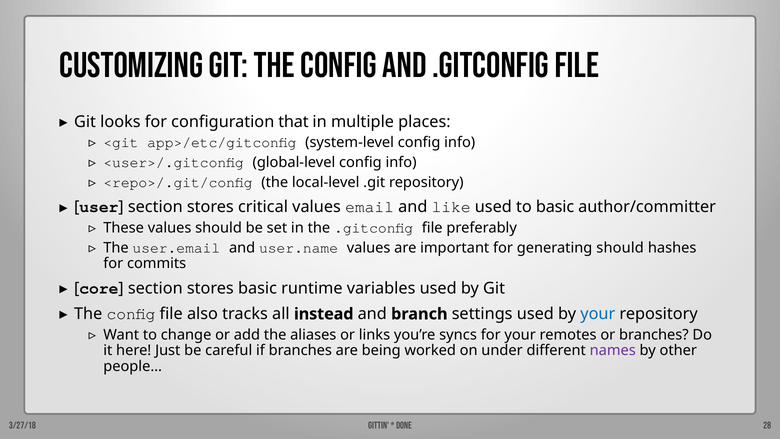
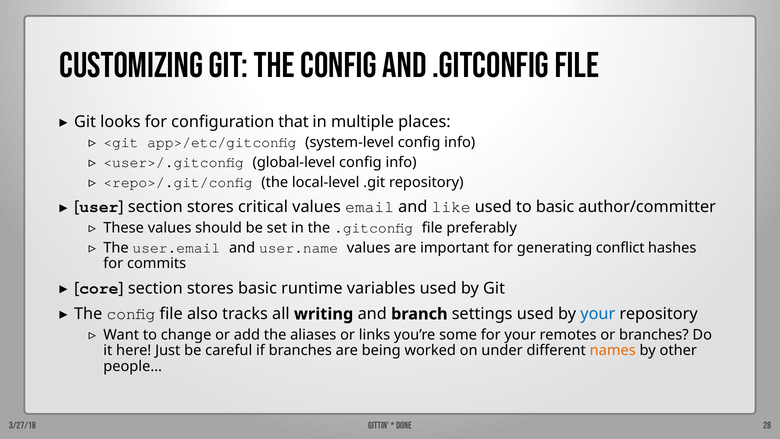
generating should: should -> conflict (620, 248)
instead: instead -> writing (324, 314)
syncs: syncs -> some (458, 335)
names colour: purple -> orange (613, 350)
